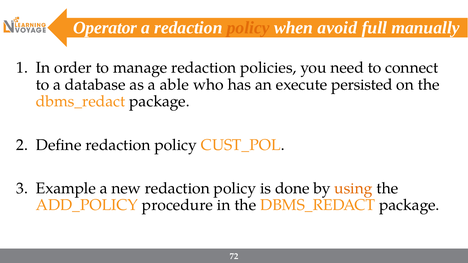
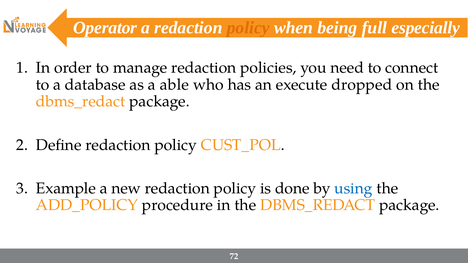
avoid: avoid -> being (337, 28)
manually: manually -> especially (426, 28)
persisted: persisted -> dropped (362, 85)
using colour: orange -> blue (353, 189)
